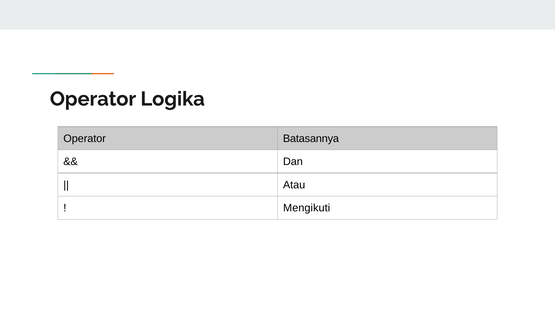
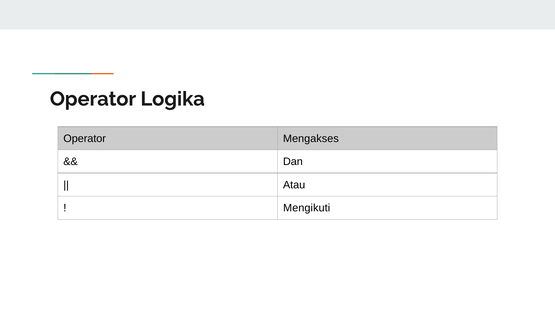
Batasannya: Batasannya -> Mengakses (311, 139)
